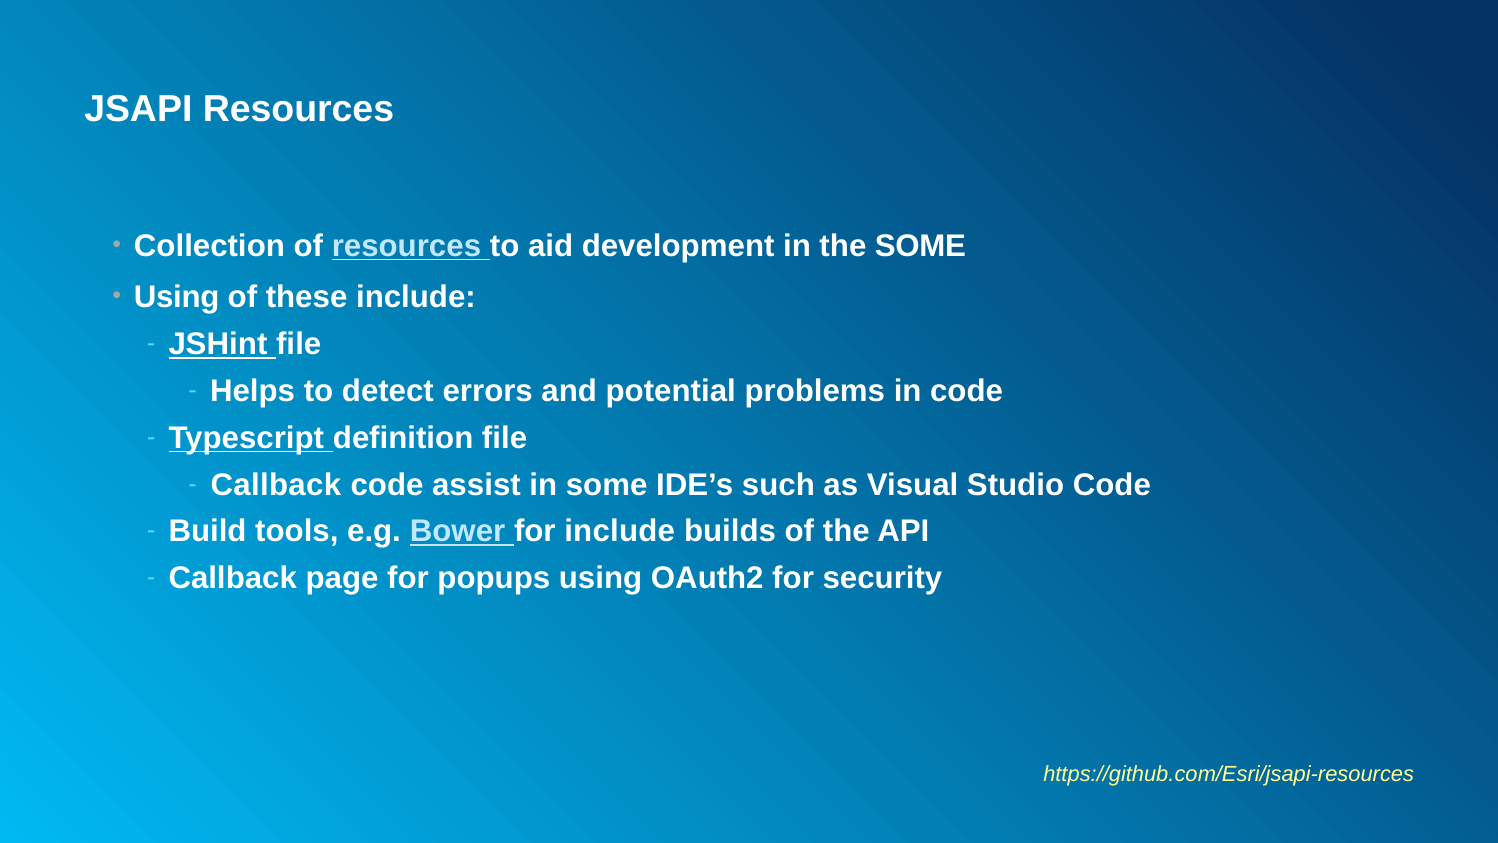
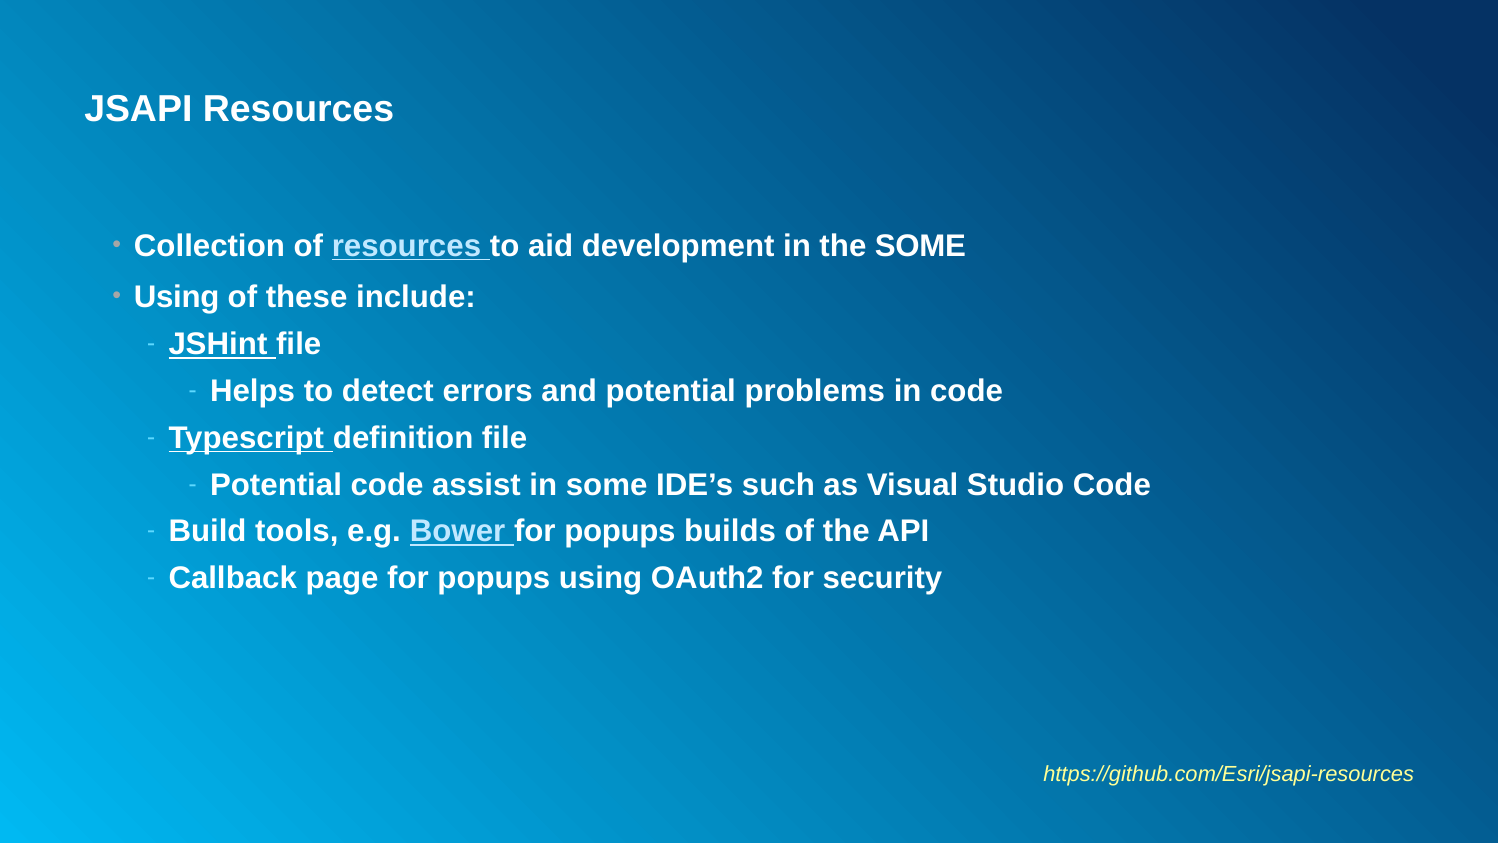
Callback: Callback -> Potential (276, 485)
Bower for include: include -> popups (620, 531)
